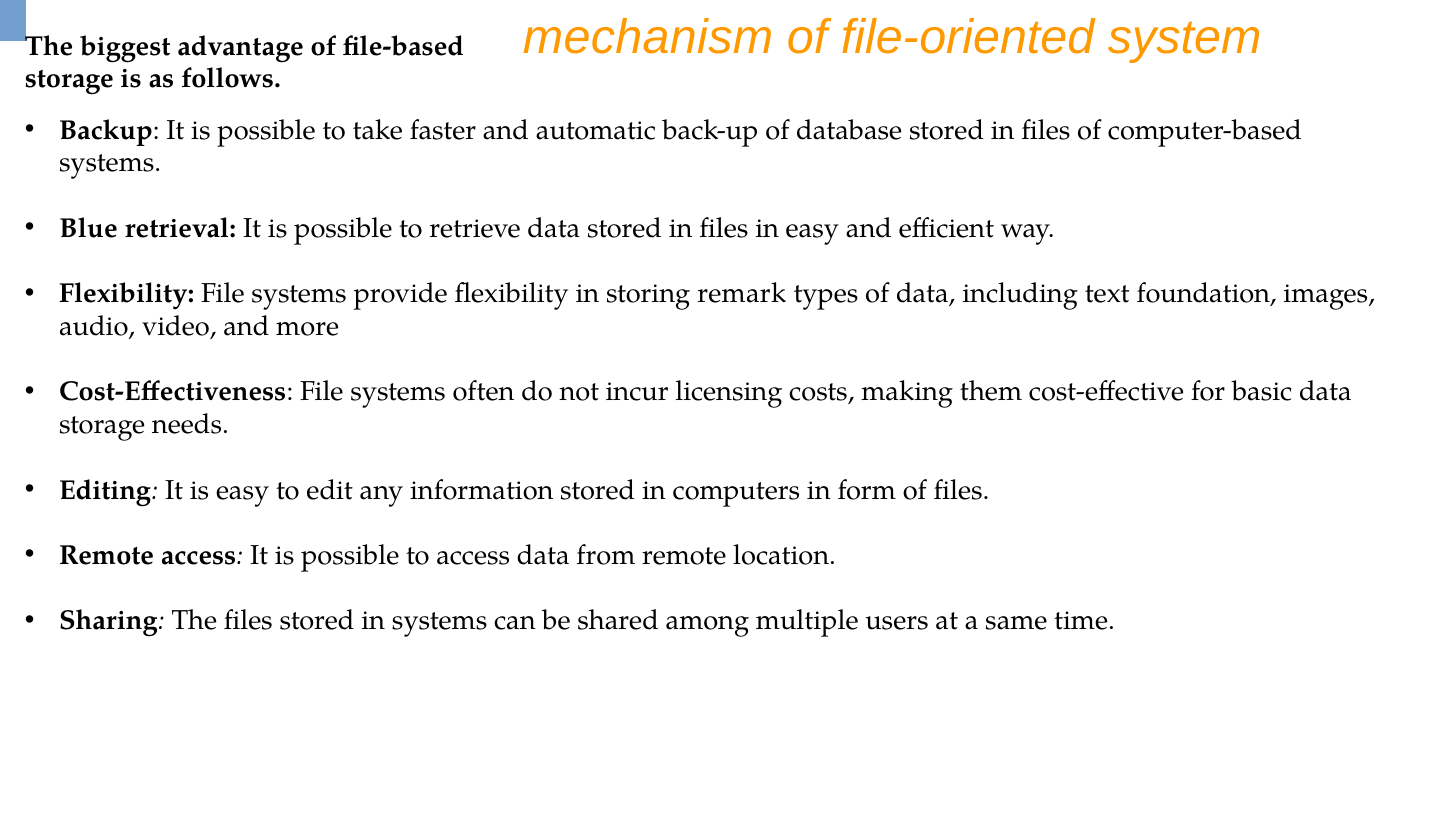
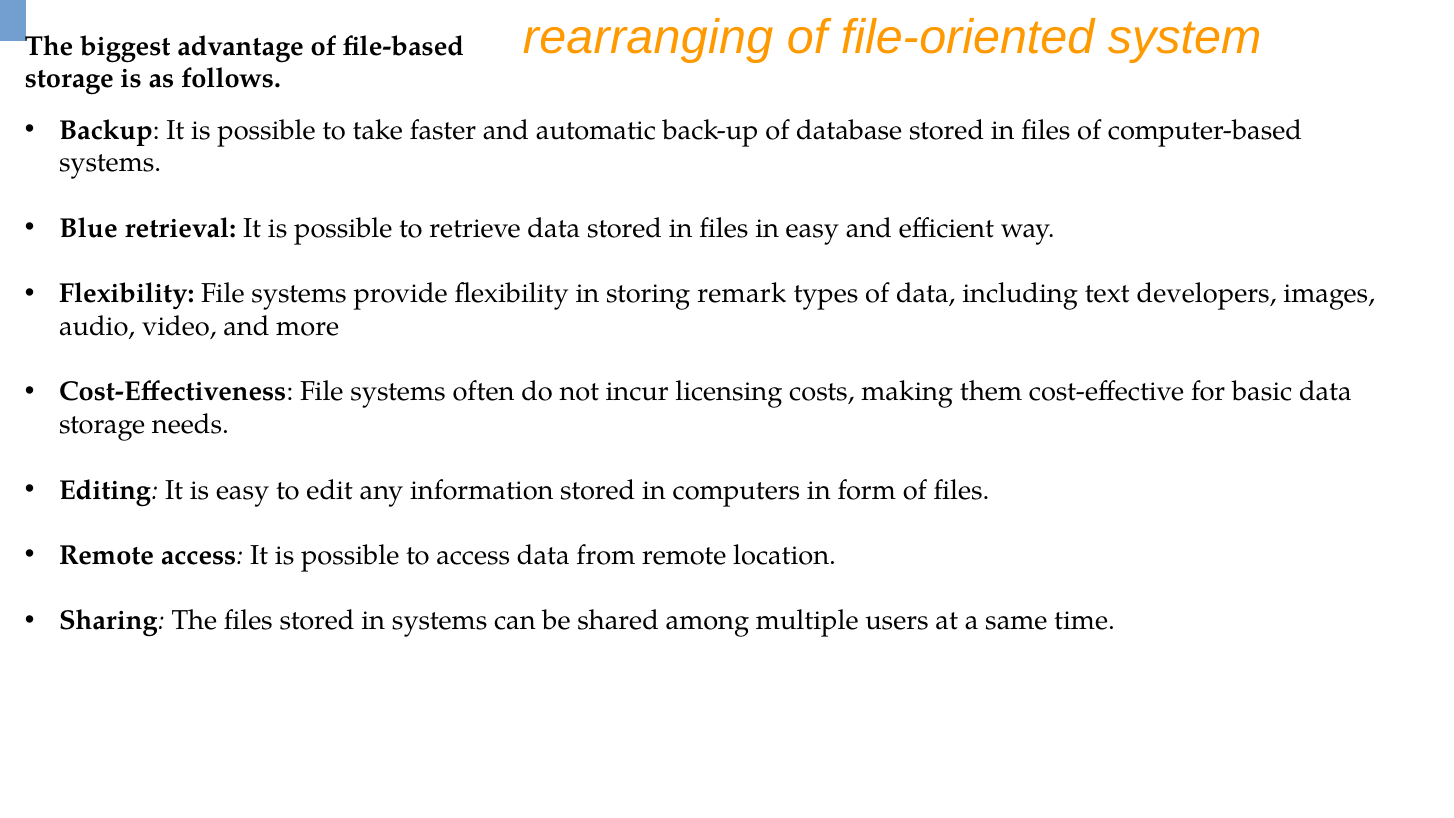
mechanism: mechanism -> rearranging (648, 38)
foundation: foundation -> developers (1207, 294)
